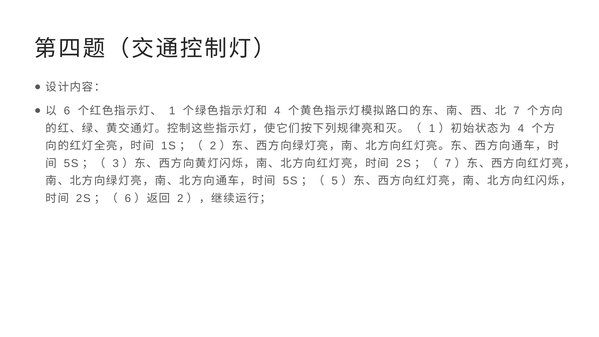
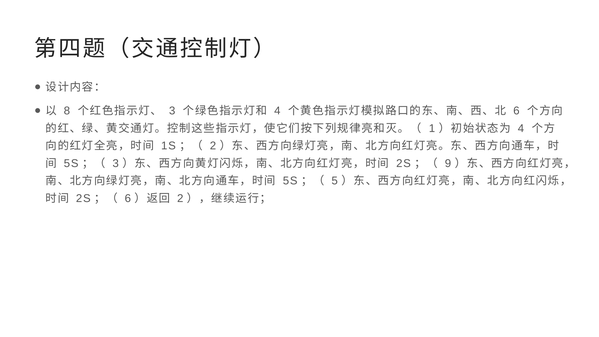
6: 6 -> 8 (67, 111)
1: 1 -> 3 (172, 111)
7: 7 -> 6 (516, 111)
7: 7 -> 9 (448, 163)
